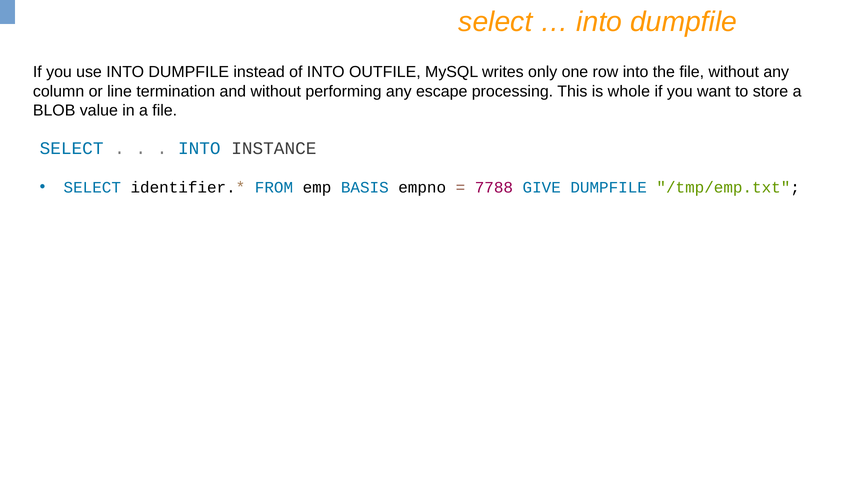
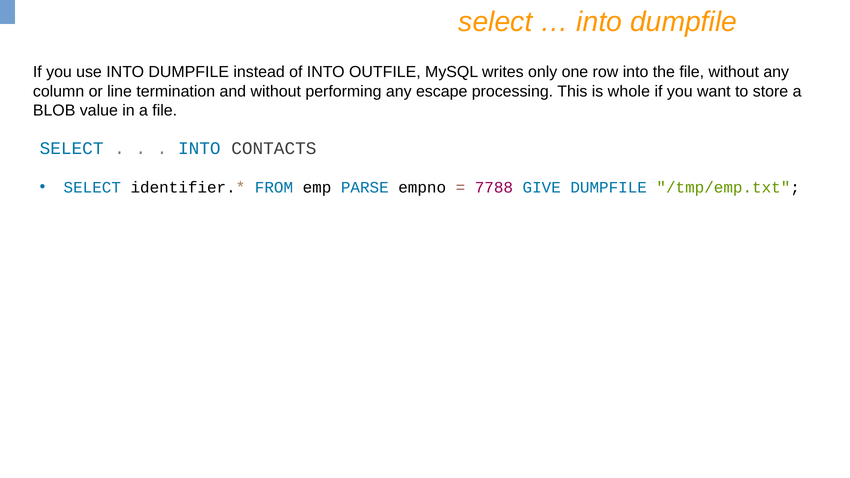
INSTANCE: INSTANCE -> CONTACTS (274, 149)
BASIS: BASIS -> PARSE (365, 188)
